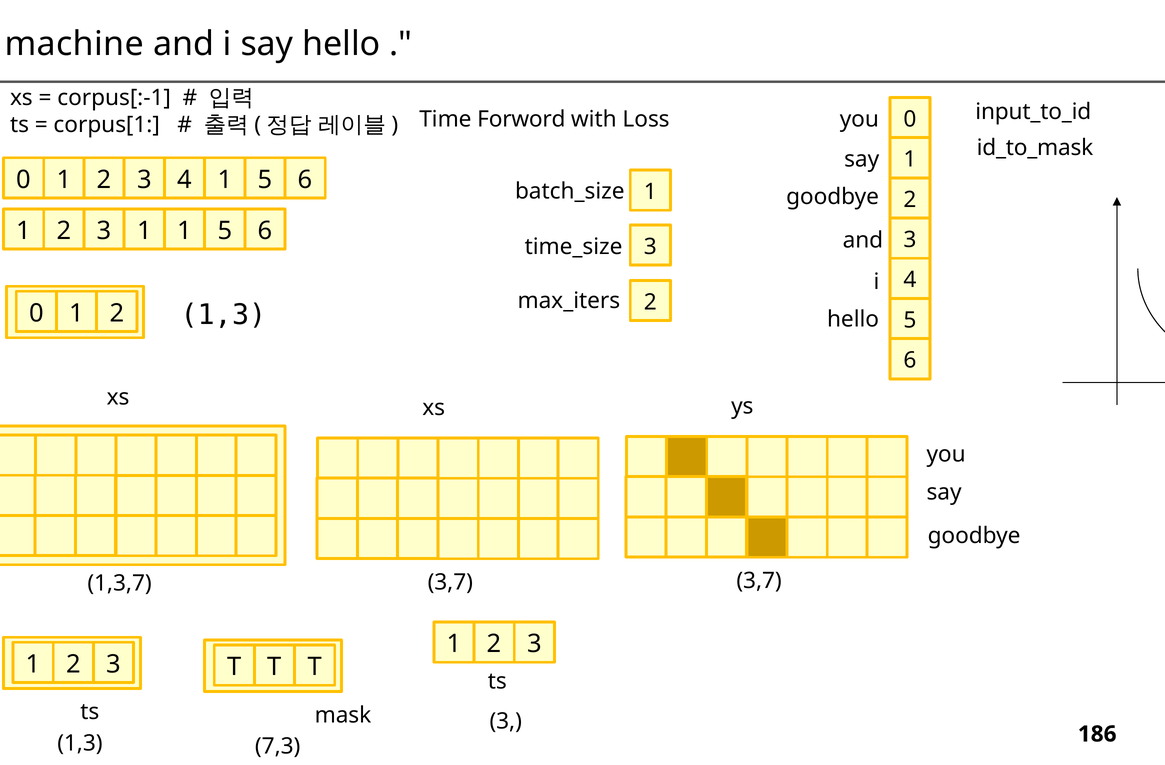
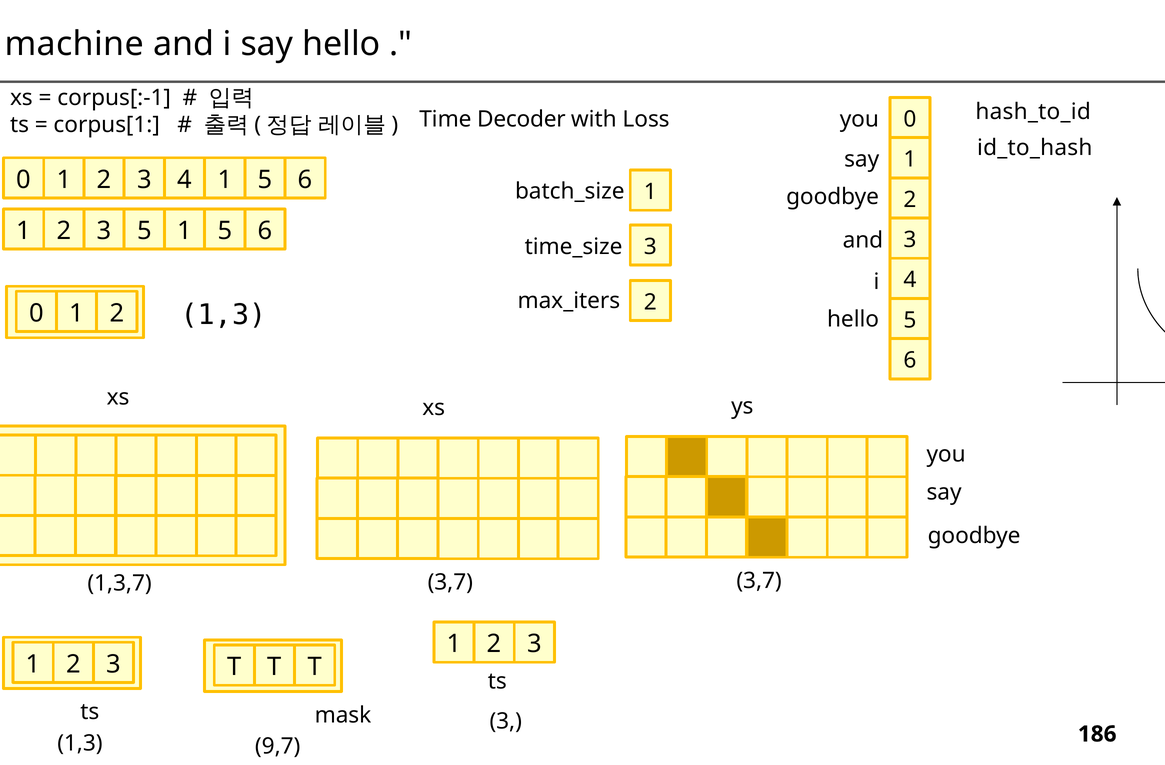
input_to_id: input_to_id -> hash_to_id (1033, 112)
Forword: Forword -> Decoder (521, 119)
id_to_mask: id_to_mask -> id_to_hash (1035, 148)
3 1: 1 -> 5 (144, 231)
7,3: 7,3 -> 9,7 (278, 747)
